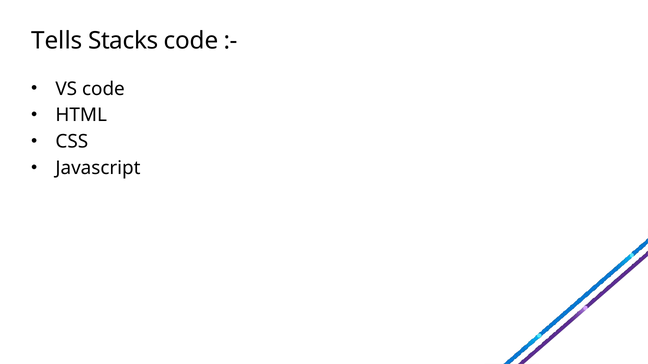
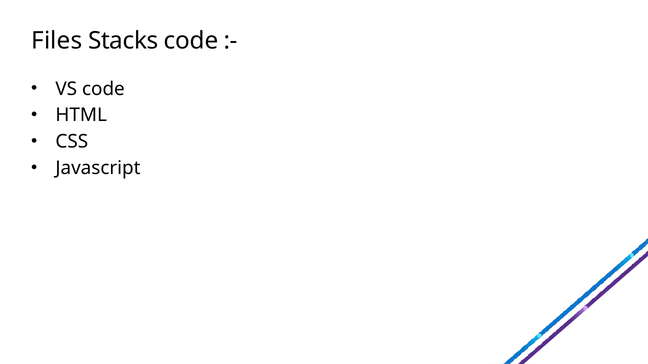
Tells: Tells -> Files (57, 41)
